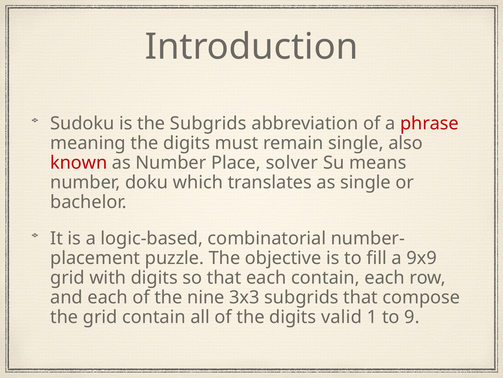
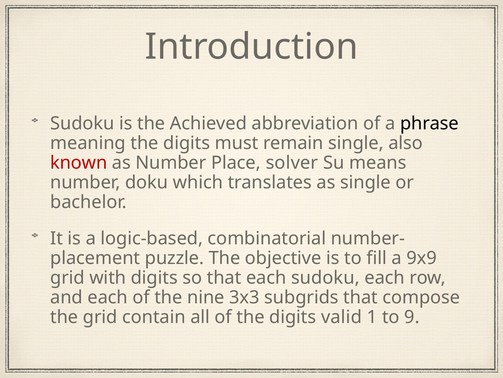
the Subgrids: Subgrids -> Achieved (208, 123)
phrase colour: red -> black (429, 123)
each contain: contain -> sudoku (325, 277)
